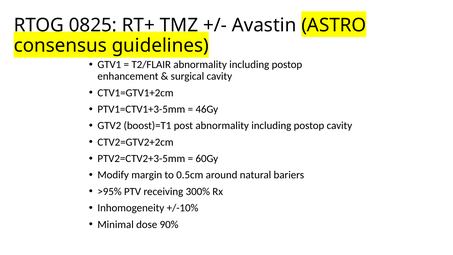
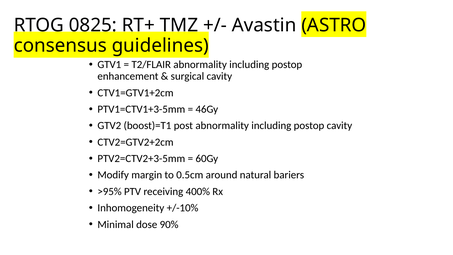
300%: 300% -> 400% (198, 191)
